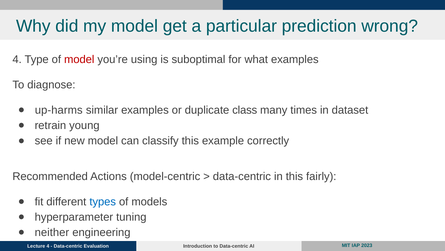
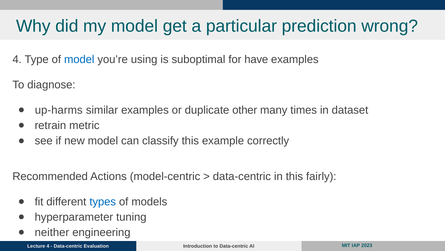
model colour: red -> blue (79, 59)
what: what -> have (256, 59)
class: class -> other (245, 110)
young: young -> metric (84, 125)
